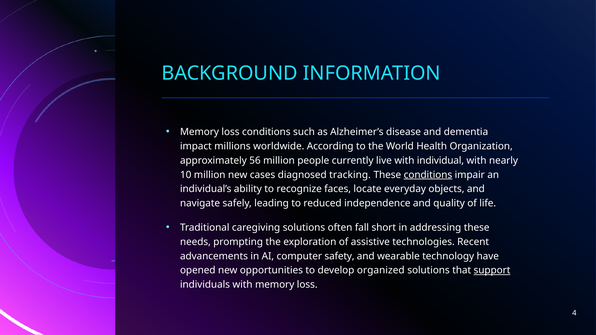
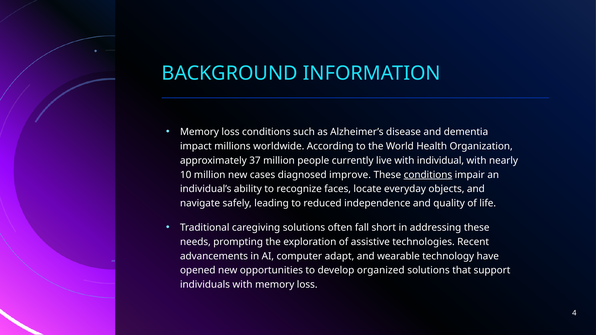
56: 56 -> 37 (255, 161)
tracking: tracking -> improve (350, 175)
safety: safety -> adapt (339, 256)
support underline: present -> none (492, 271)
